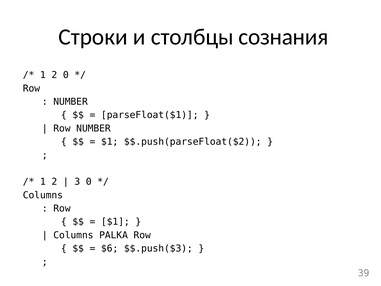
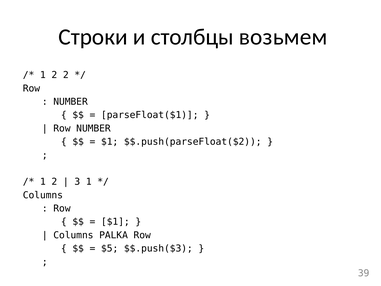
сознания: сознания -> возьмем (283, 37)
2 0: 0 -> 2 (66, 75)
3 0: 0 -> 1 (89, 182)
$6: $6 -> $5 (110, 248)
